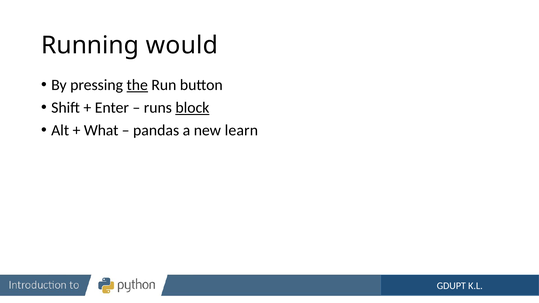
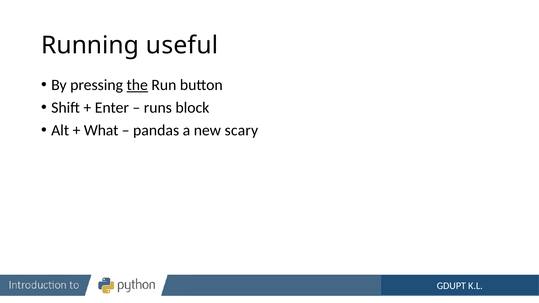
would: would -> useful (182, 45)
block underline: present -> none (192, 108)
learn: learn -> scary (241, 130)
